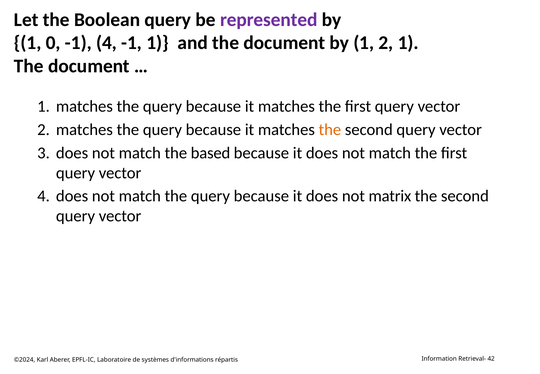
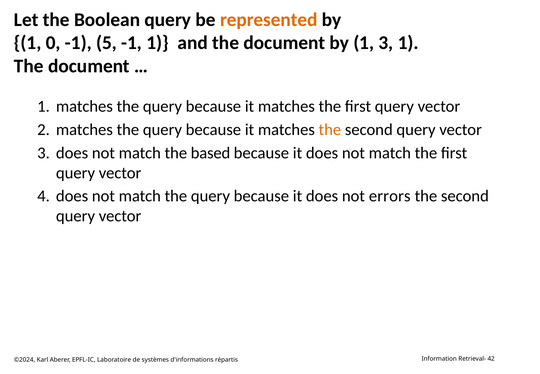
represented colour: purple -> orange (269, 20)
-1 4: 4 -> 5 (106, 43)
1 2: 2 -> 3 (386, 43)
matrix: matrix -> errors (390, 196)
